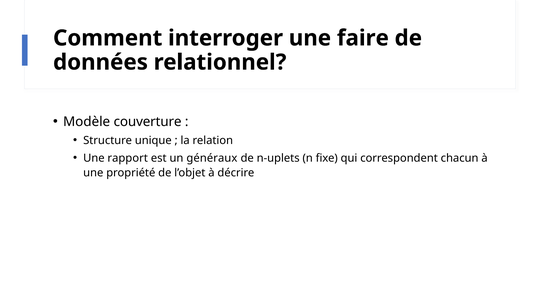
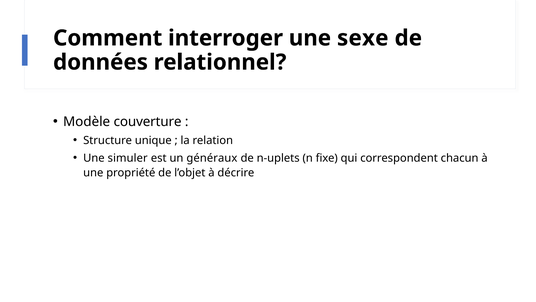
faire: faire -> sexe (363, 38)
rapport: rapport -> simuler (128, 158)
